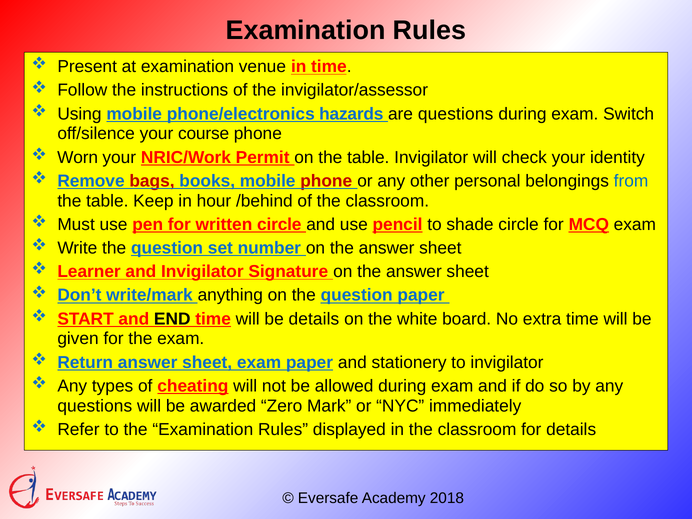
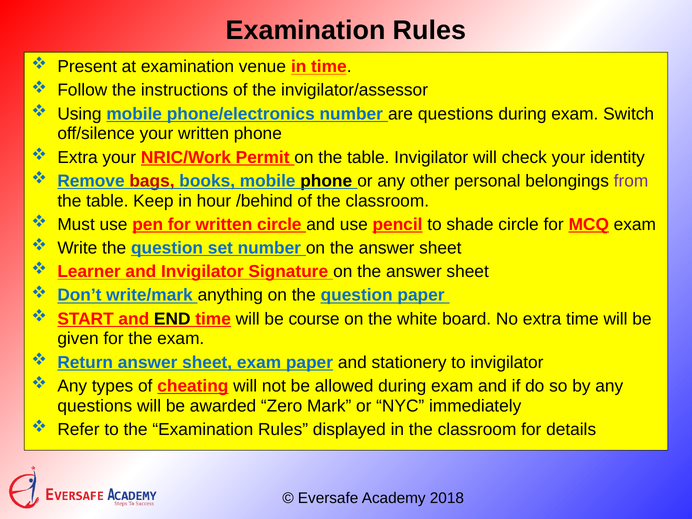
phone/electronics hazards: hazards -> number (351, 114)
your course: course -> written (204, 134)
Worn: Worn -> Extra (78, 157)
phone colour: red -> black (326, 181)
from colour: blue -> purple (631, 181)
be details: details -> course (314, 319)
